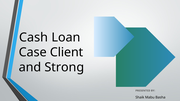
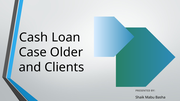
Client: Client -> Older (67, 52)
Strong: Strong -> Clients (64, 67)
